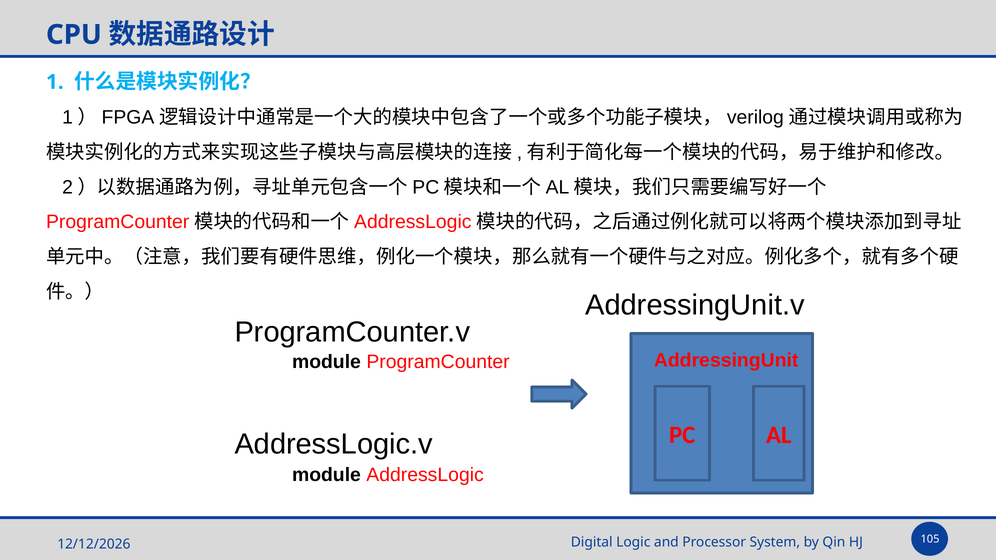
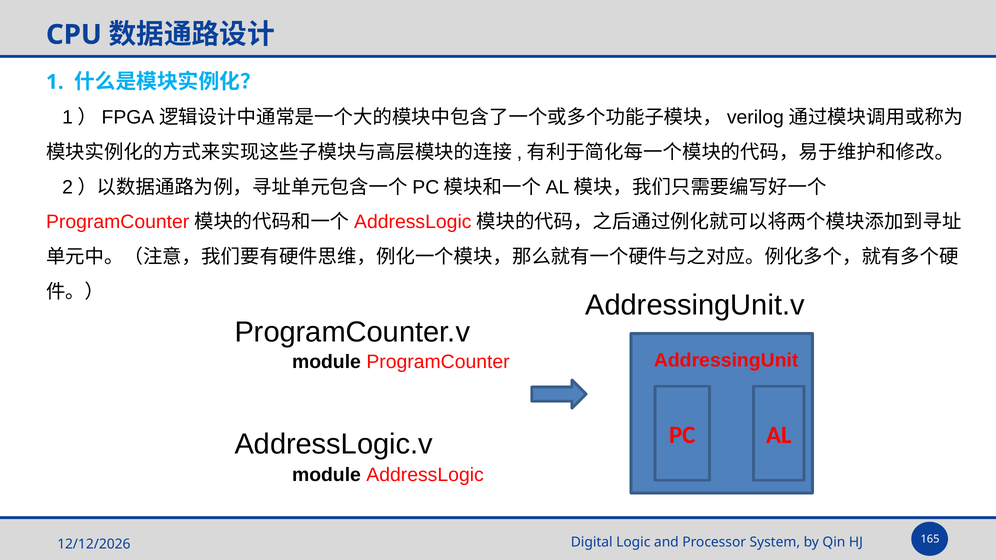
105: 105 -> 165 (930, 539)
